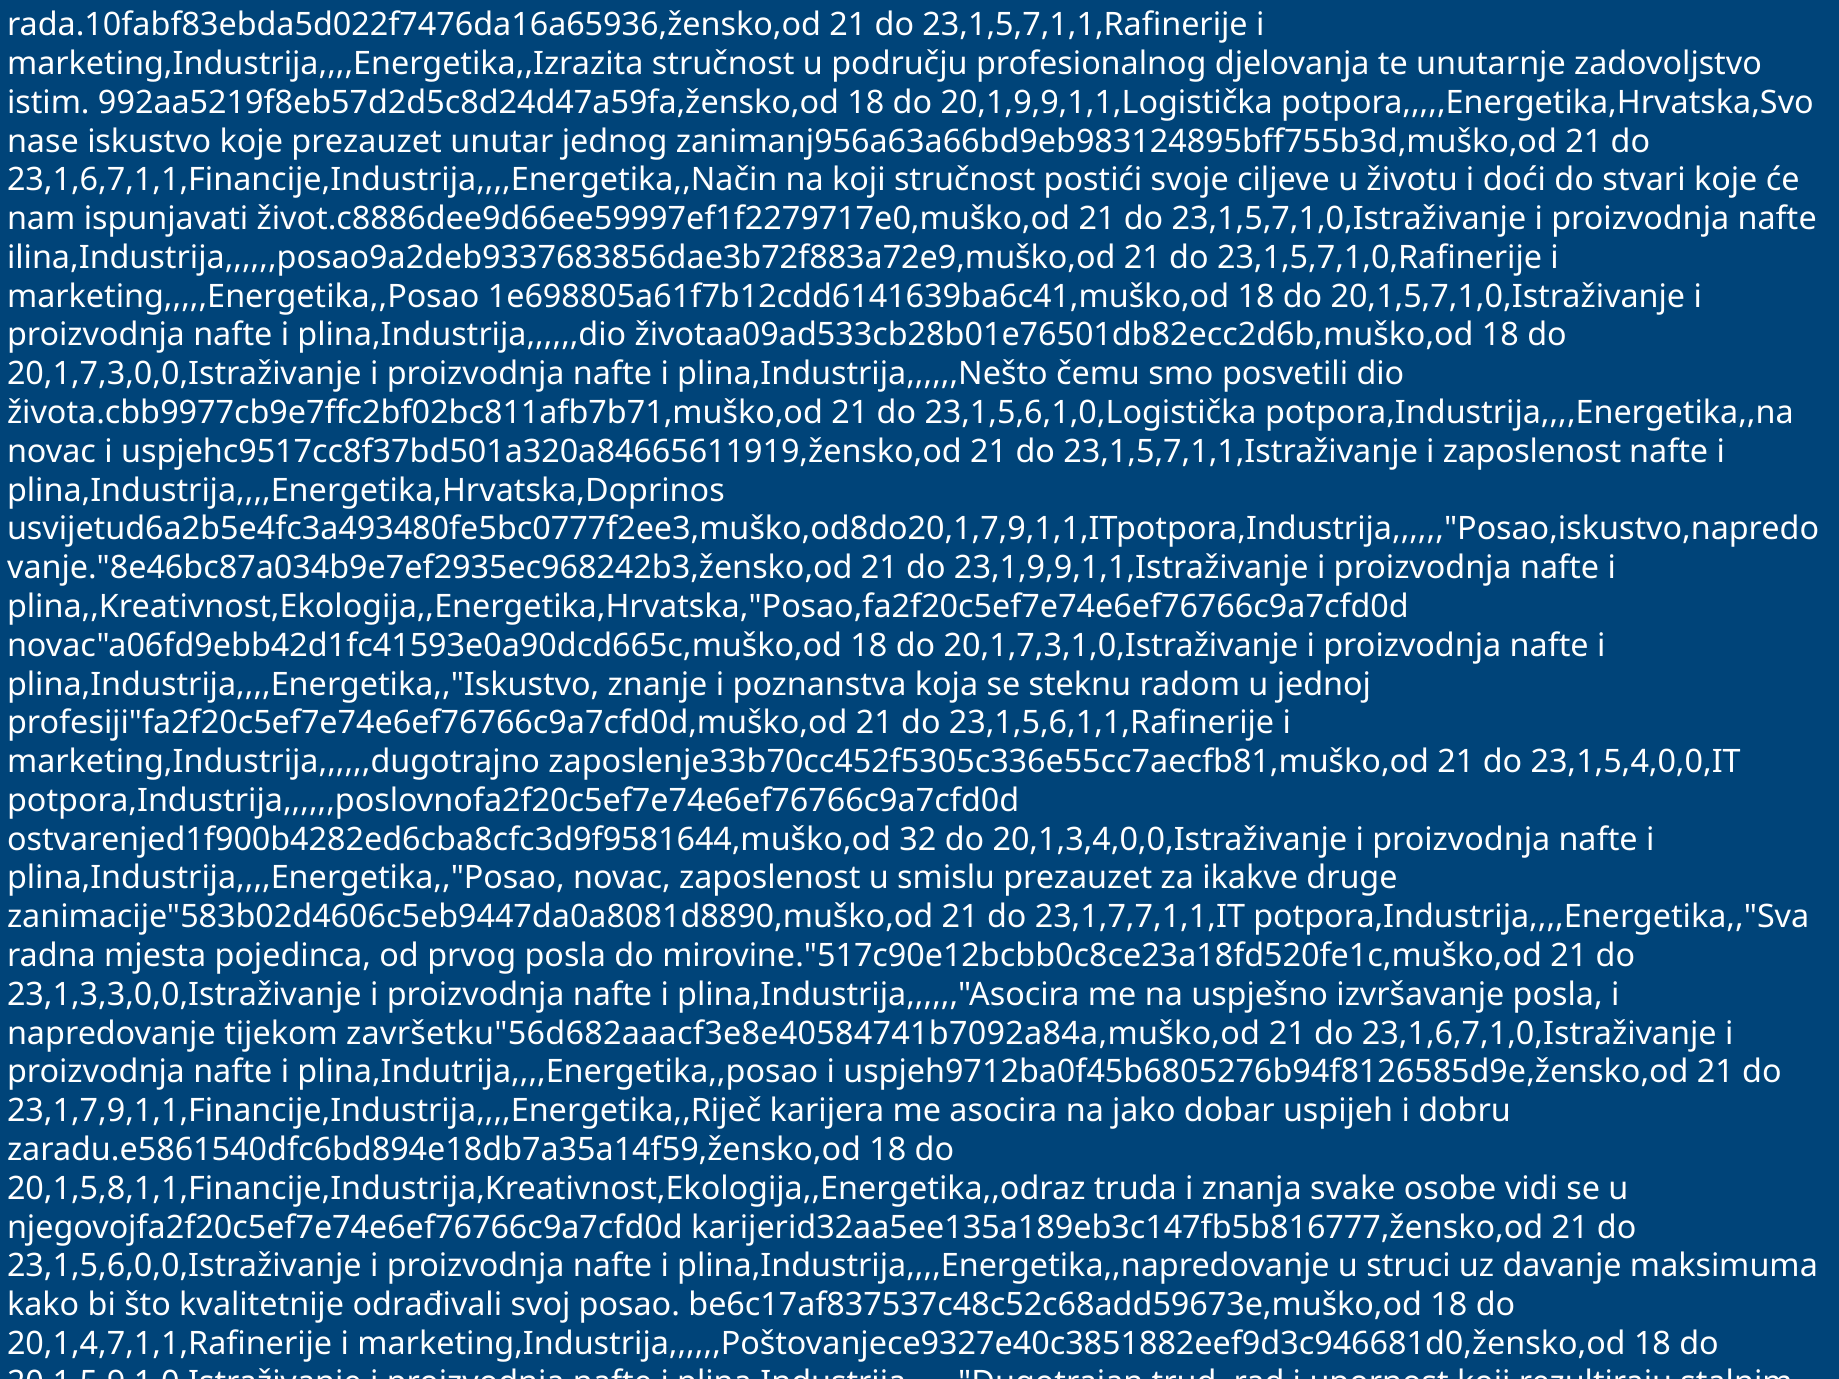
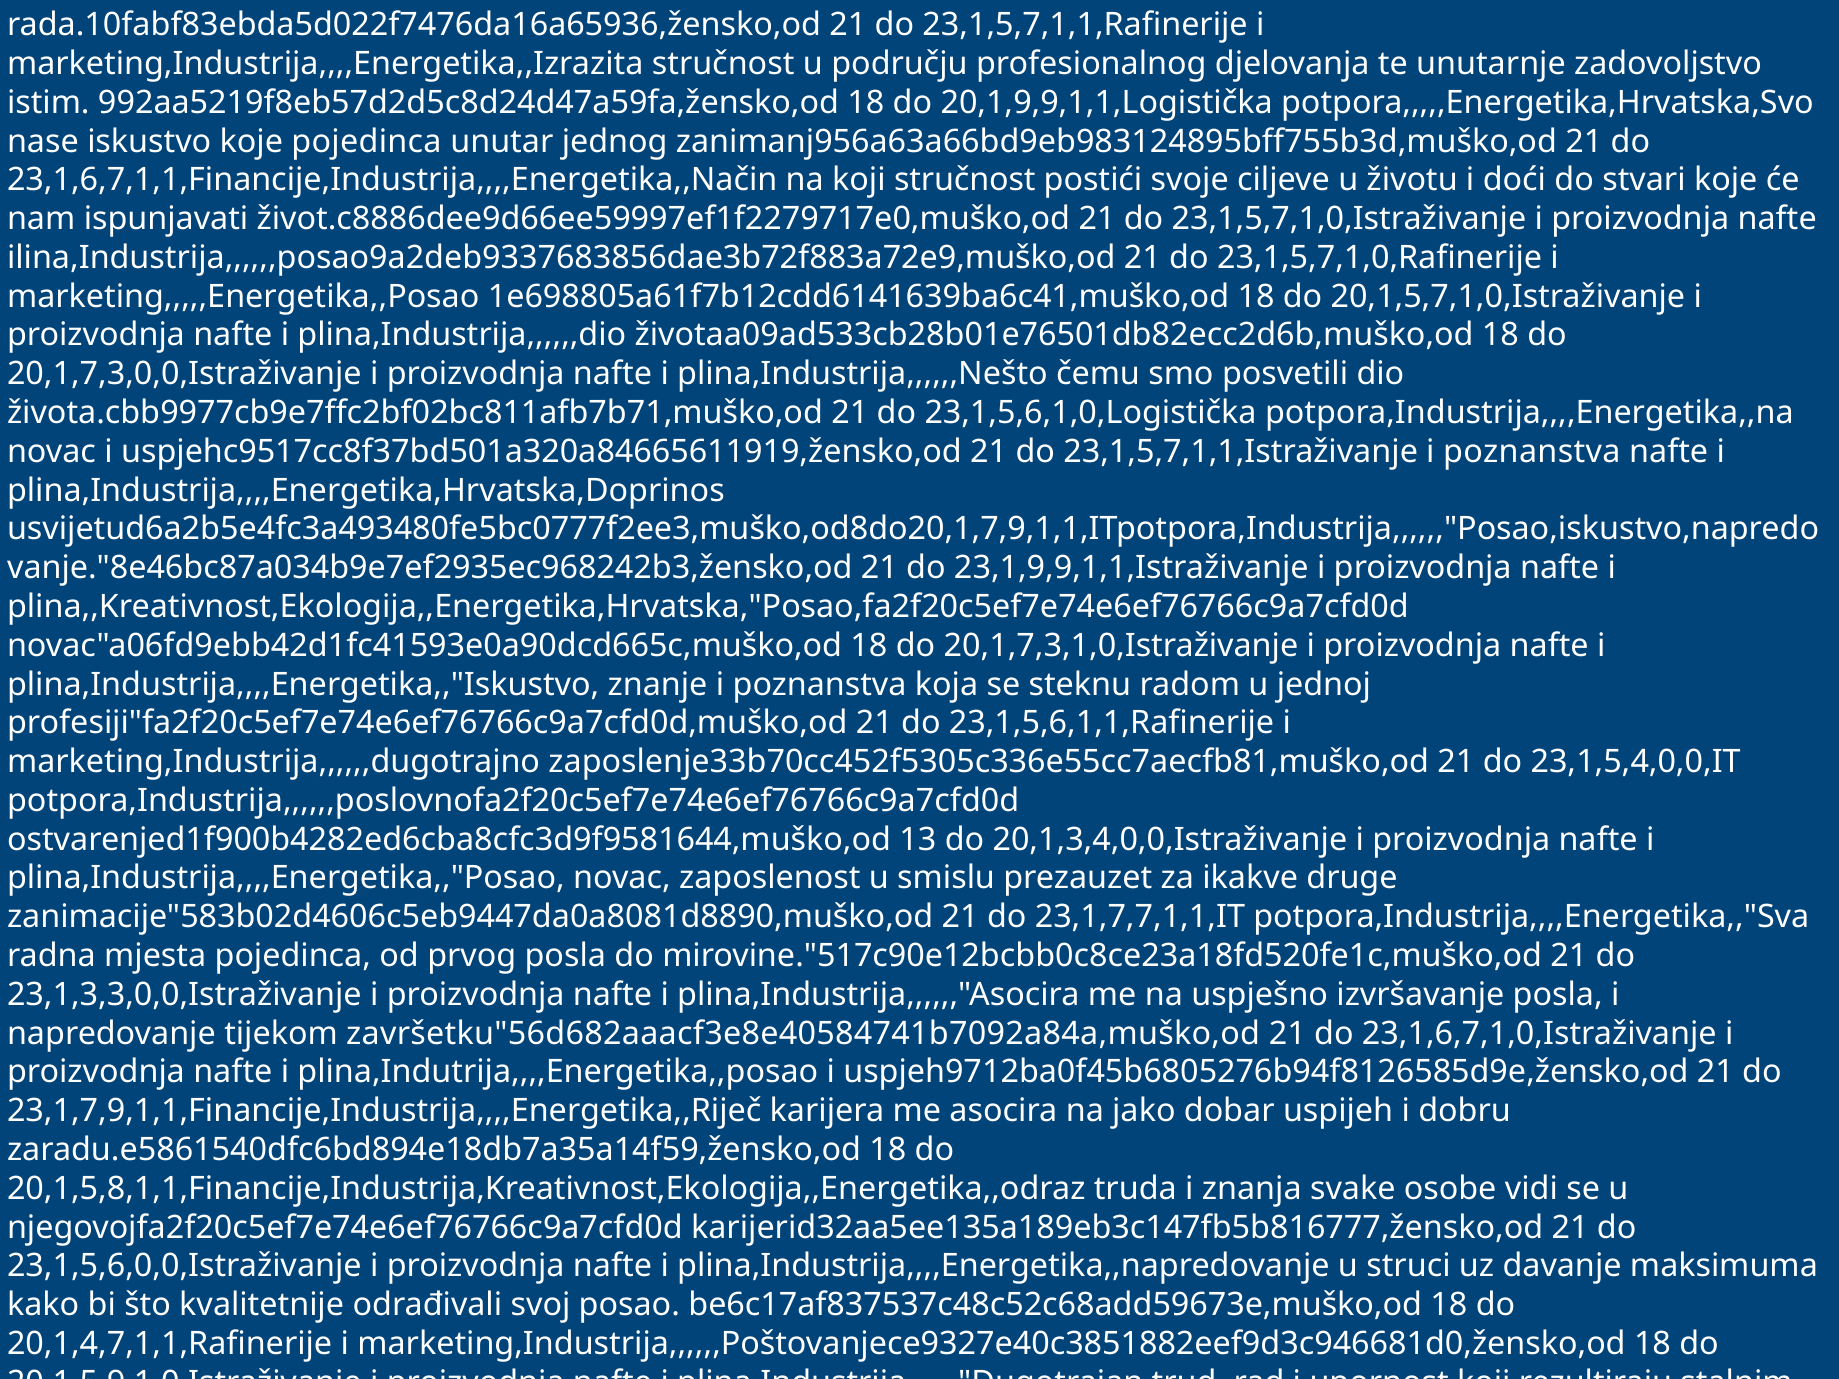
koje prezauzet: prezauzet -> pojedinca (367, 141)
23,1,5,7,1,1,Istraživanje i zaposlenost: zaposlenost -> poznanstva (1532, 452)
32: 32 -> 13 (918, 840)
